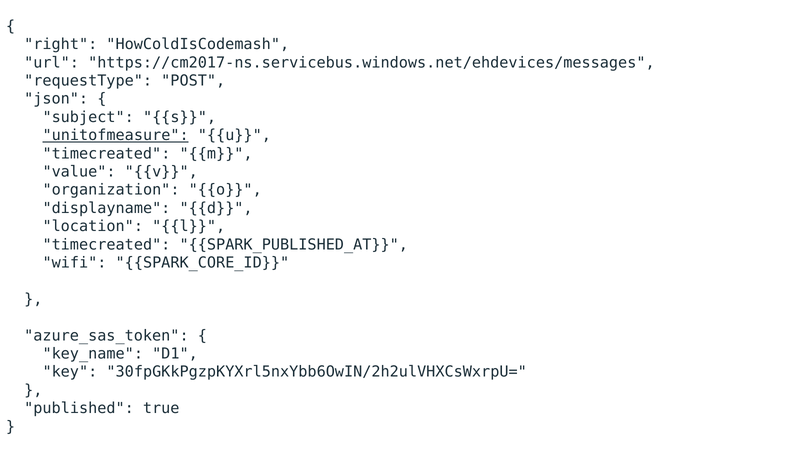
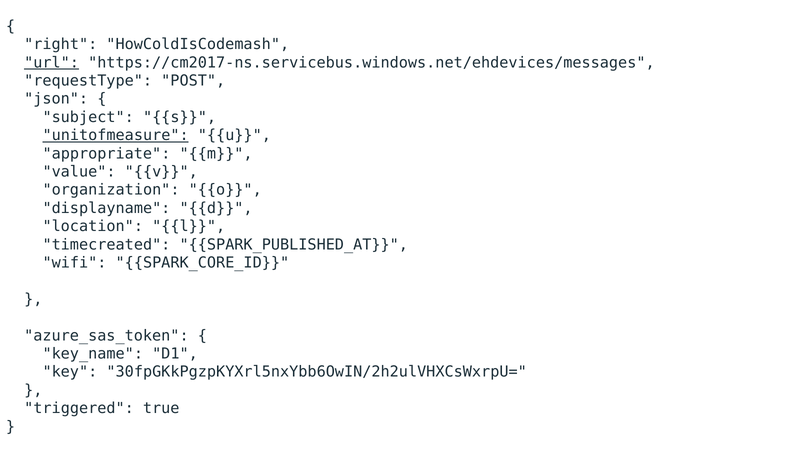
url underline: none -> present (52, 63)
timecreated: timecreated -> appropriate (106, 154)
published: published -> triggered (79, 409)
